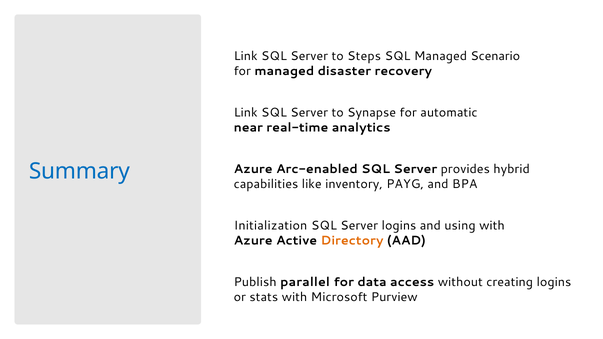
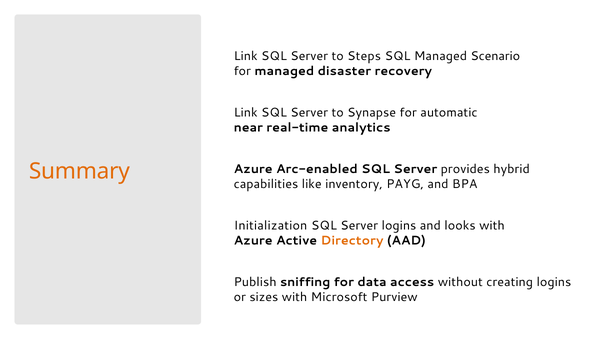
Summary colour: blue -> orange (79, 171)
using: using -> looks (460, 226)
parallel: parallel -> sniffing (305, 282)
stats: stats -> sizes (264, 297)
